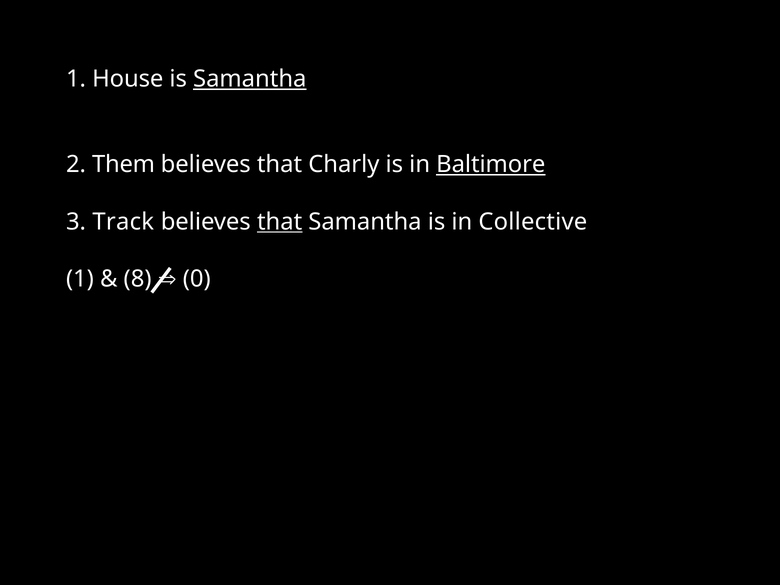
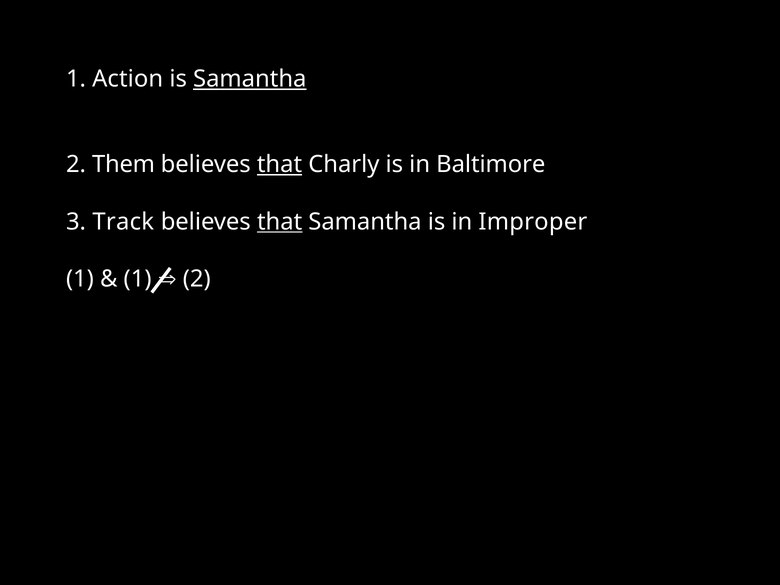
House: House -> Action (128, 79)
that underline: none -> present (280, 165)
Baltimore underline: present -> none (491, 165)
Collective: Collective -> Improper (533, 222)
8: 8 -> 1 (138, 279)
0: 0 -> 2 (197, 279)
